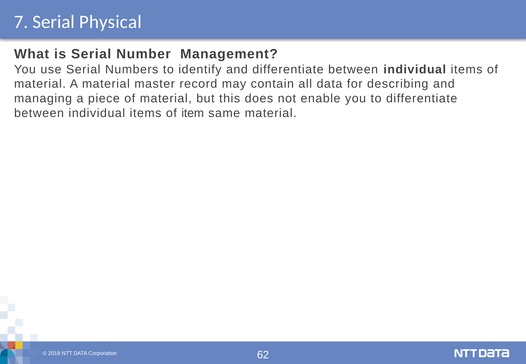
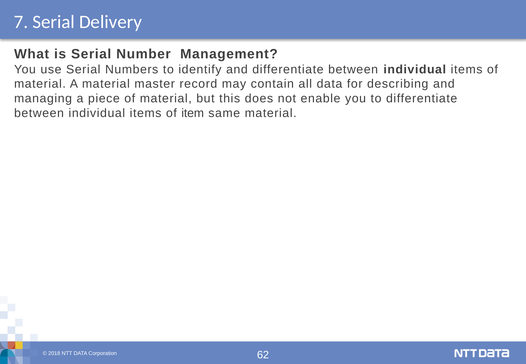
Physical: Physical -> Delivery (110, 22)
